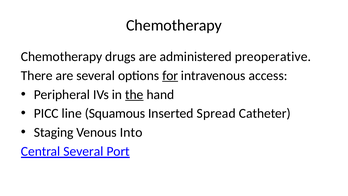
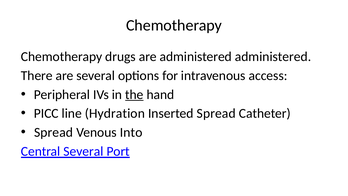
administered preoperative: preoperative -> administered (273, 56)
for underline: present -> none (170, 75)
Squamous: Squamous -> Hydration (115, 113)
Staging: Staging -> Spread (54, 132)
